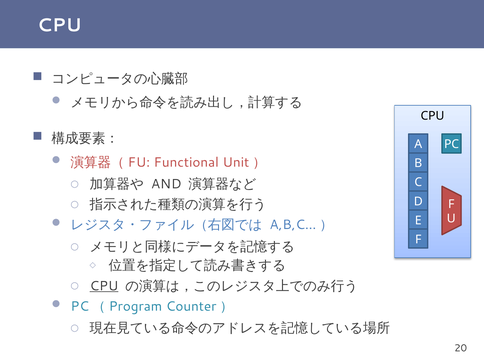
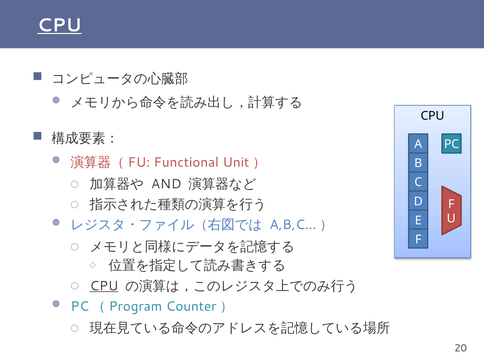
CPU underline: none -> present (60, 25)
